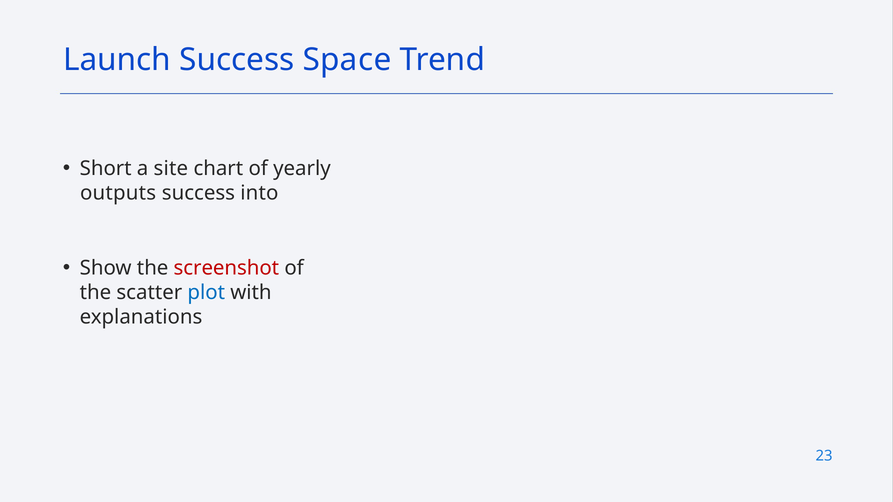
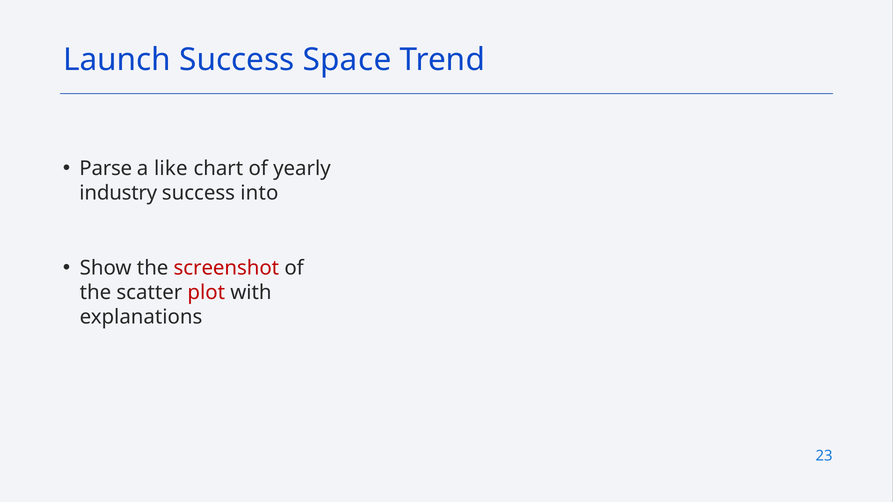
Short: Short -> Parse (106, 169)
site: site -> like (171, 169)
outputs: outputs -> industry (118, 193)
plot colour: blue -> red (206, 293)
